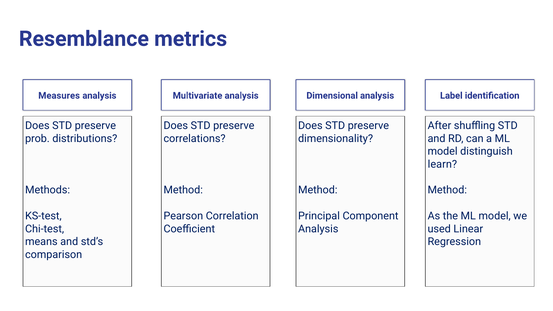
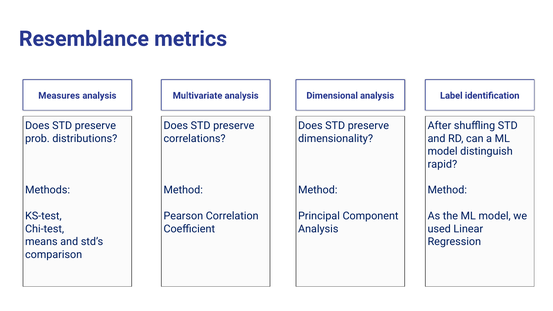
learn: learn -> rapid (442, 164)
